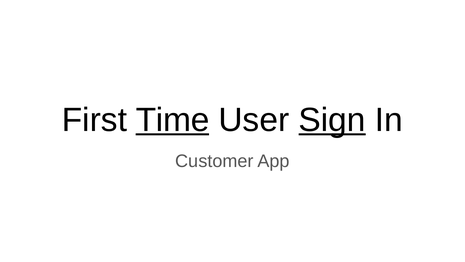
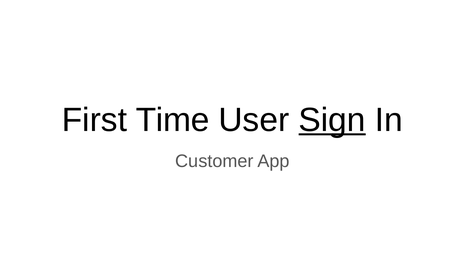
Time underline: present -> none (173, 120)
